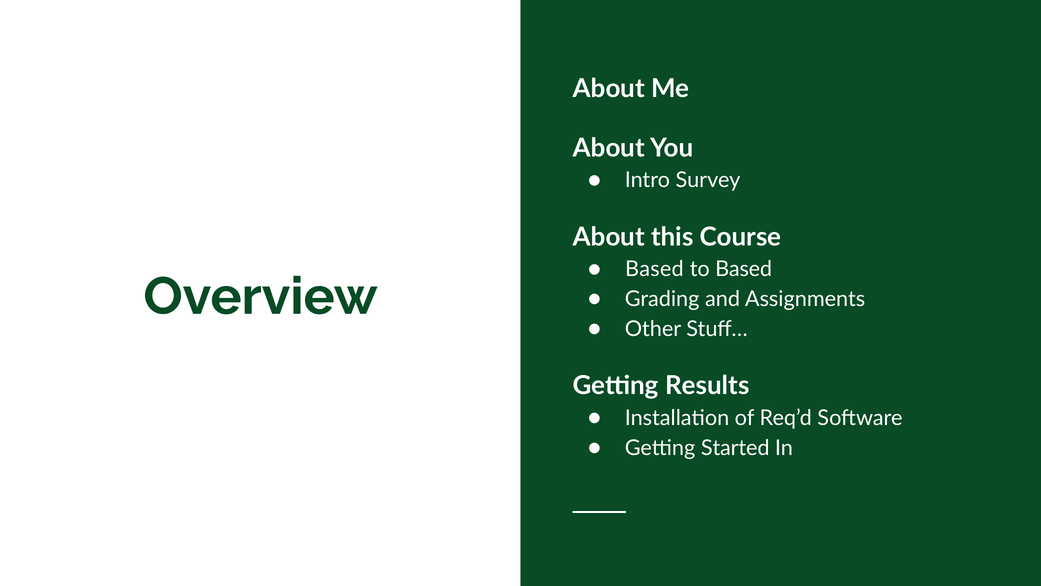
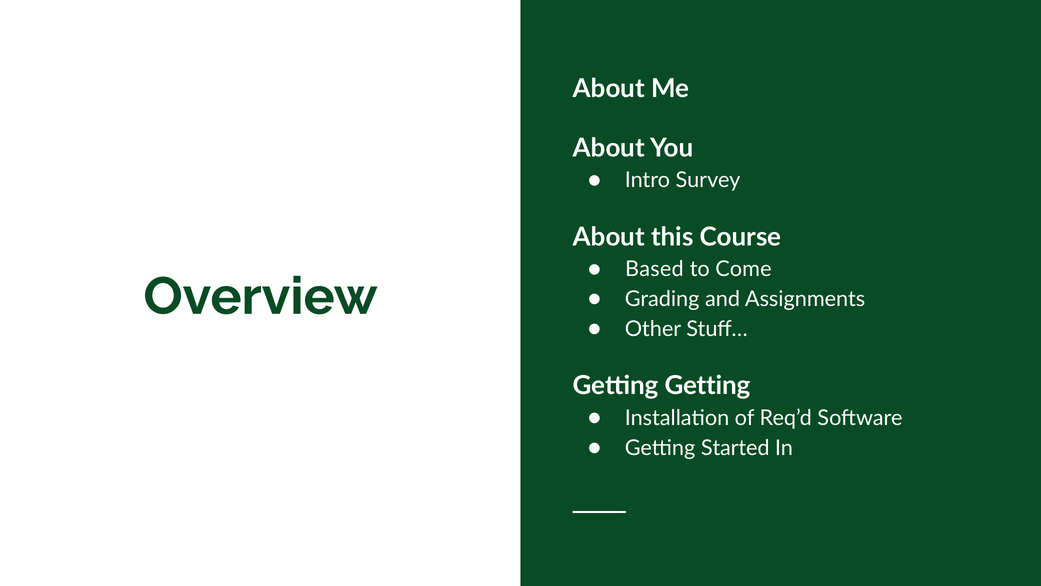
to Based: Based -> Come (743, 269)
Getting Results: Results -> Getting (707, 386)
